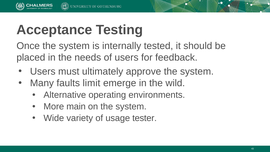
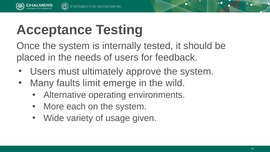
main: main -> each (76, 107)
tester: tester -> given (144, 118)
